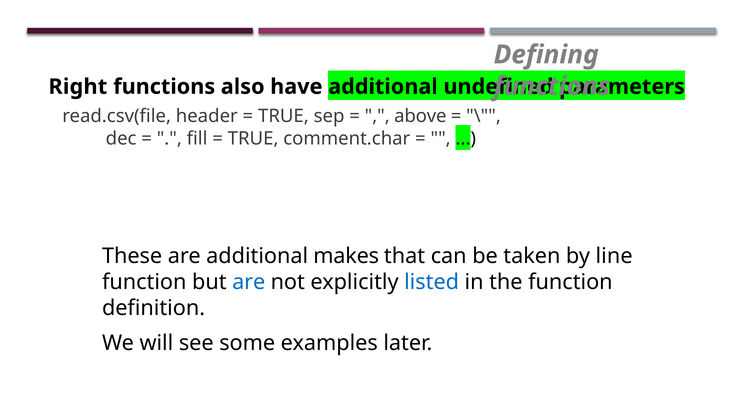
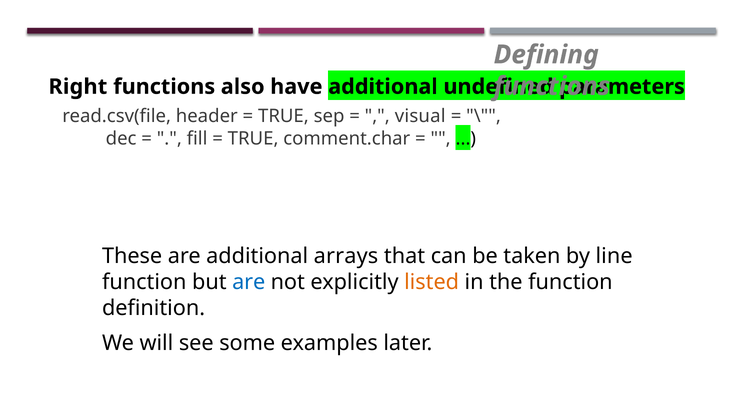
above: above -> visual (420, 116)
makes: makes -> arrays (346, 256)
listed colour: blue -> orange (432, 282)
